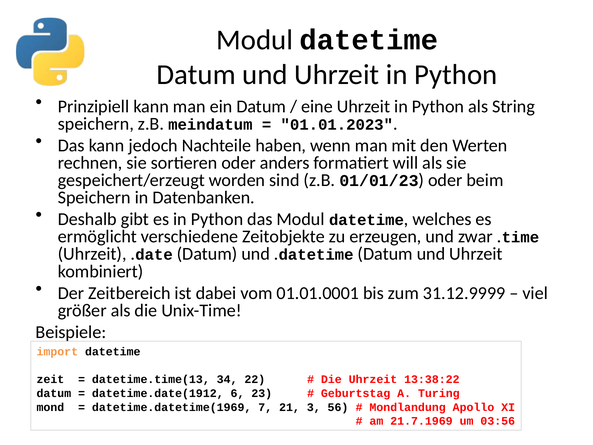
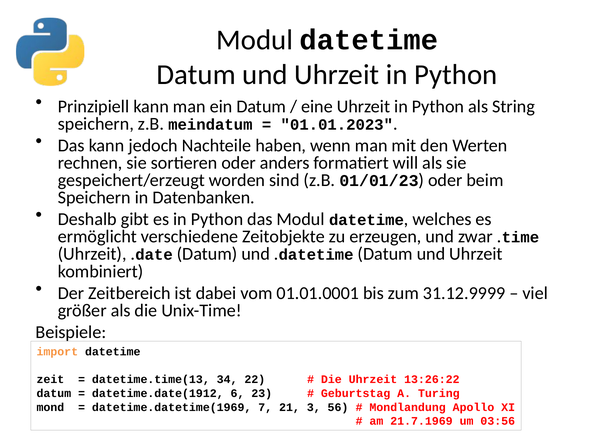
13:38:22: 13:38:22 -> 13:26:22 (432, 379)
